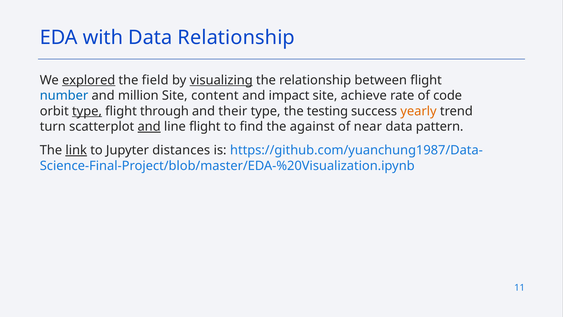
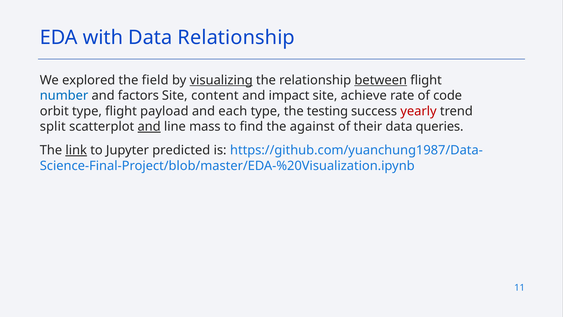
explored underline: present -> none (89, 80)
between underline: none -> present (381, 80)
million: million -> factors (138, 95)
type underline: present -> none (87, 111)
through: through -> payload (164, 111)
their: their -> each (233, 111)
yearly colour: orange -> red (419, 111)
turn: turn -> split (53, 126)
line flight: flight -> mass (205, 126)
near: near -> their (368, 126)
pattern: pattern -> queries (440, 126)
distances: distances -> predicted (181, 150)
